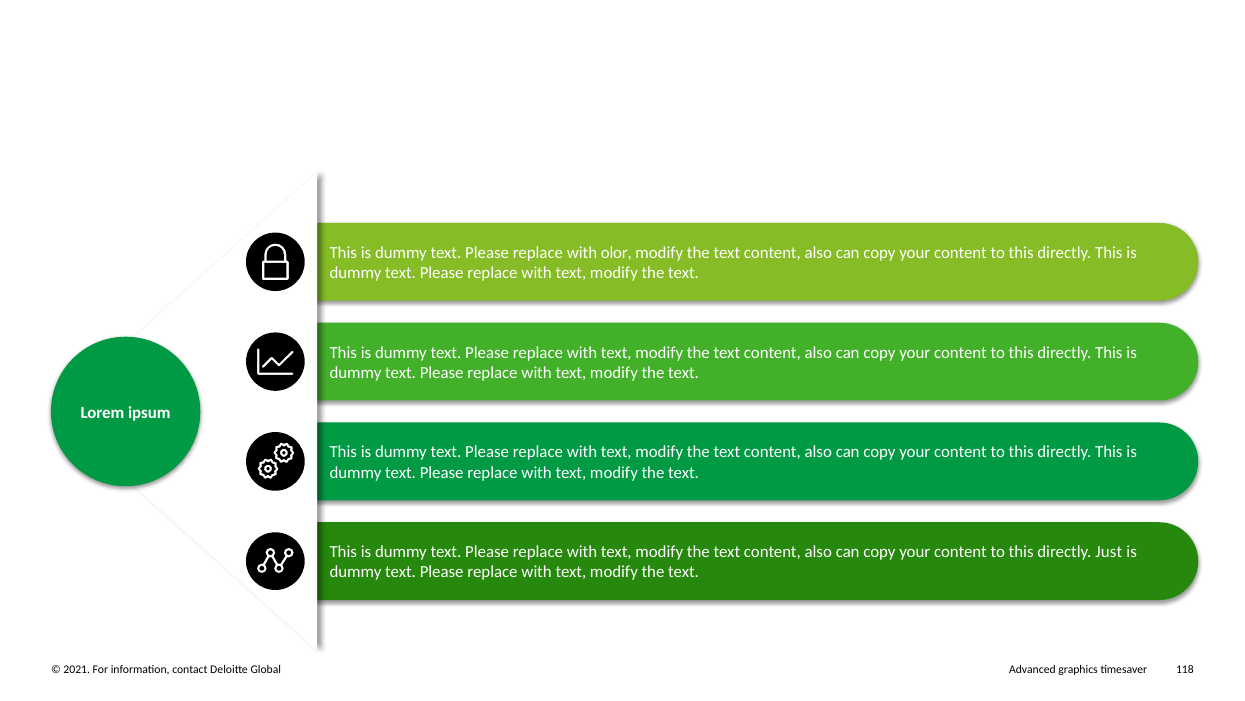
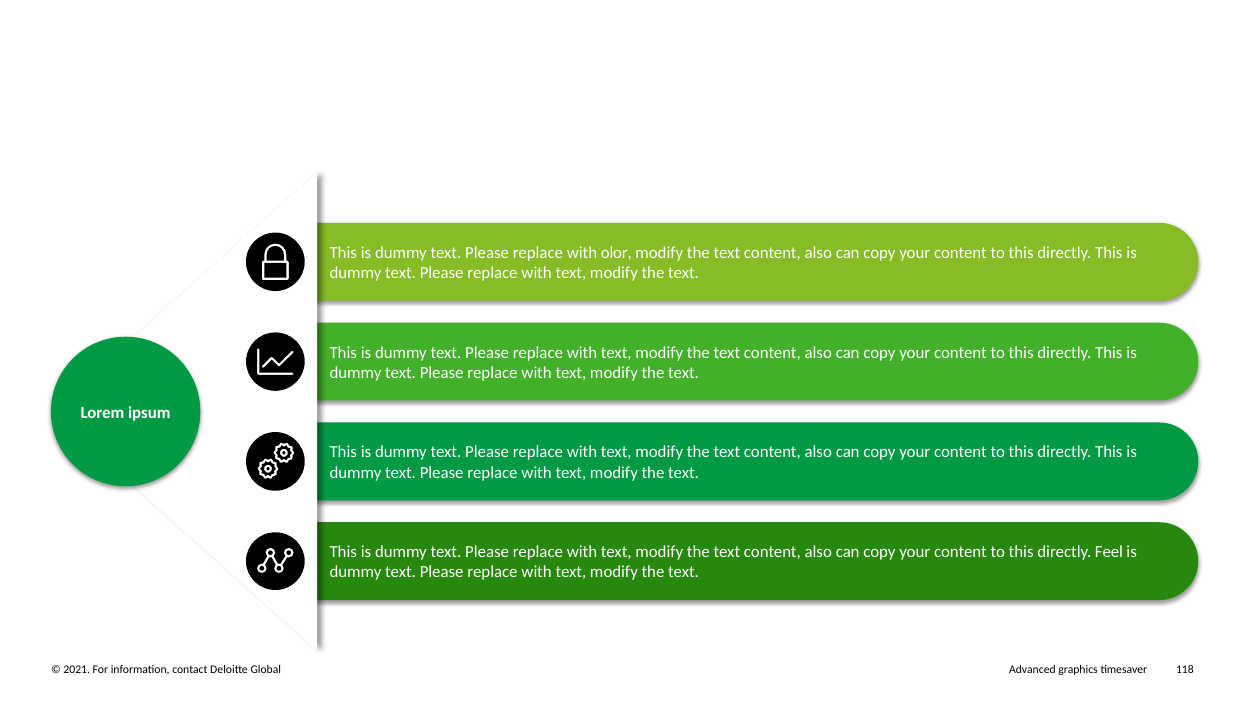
Just: Just -> Feel (1109, 552)
